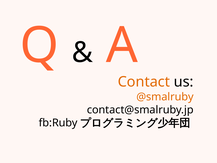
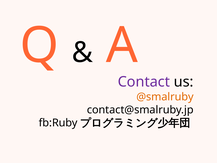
Contact colour: orange -> purple (144, 82)
